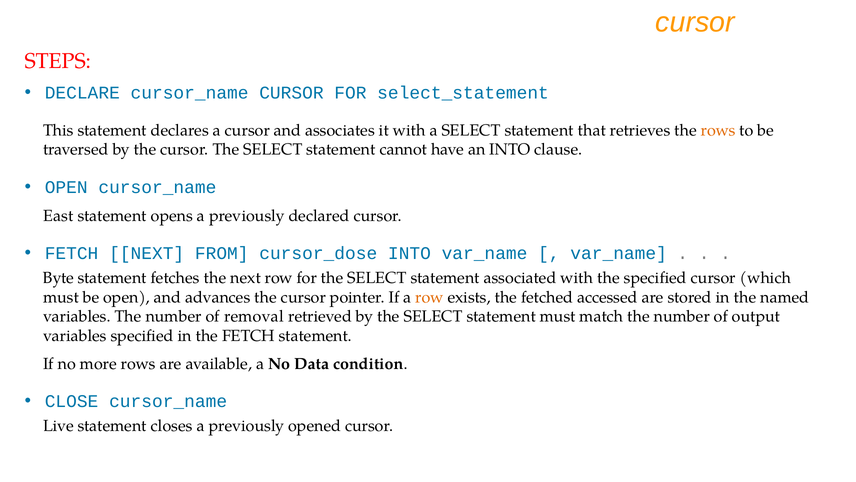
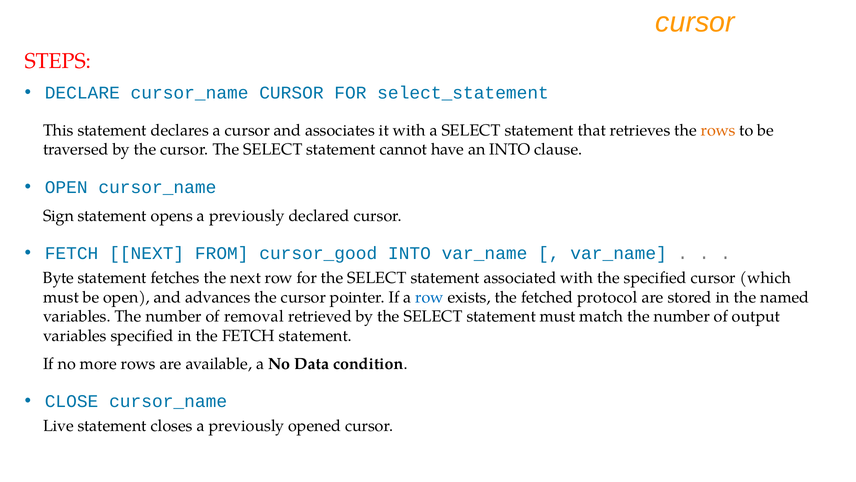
East: East -> Sign (58, 216)
cursor_dose: cursor_dose -> cursor_good (318, 253)
row colour: orange -> blue (430, 297)
accessed: accessed -> protocol (607, 297)
